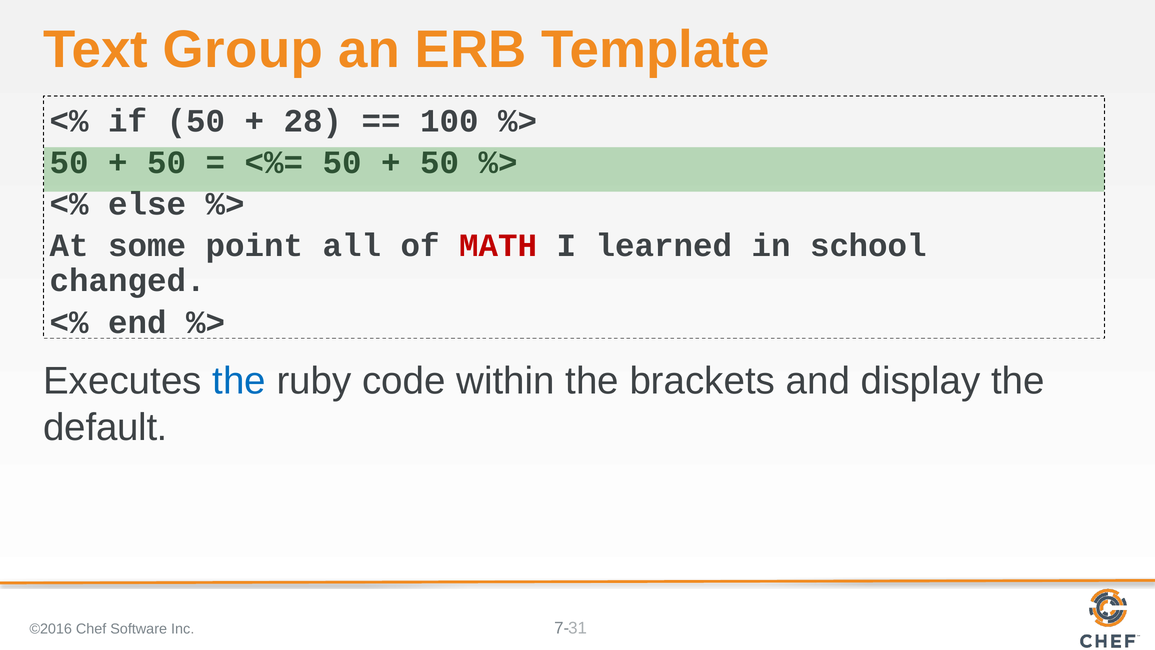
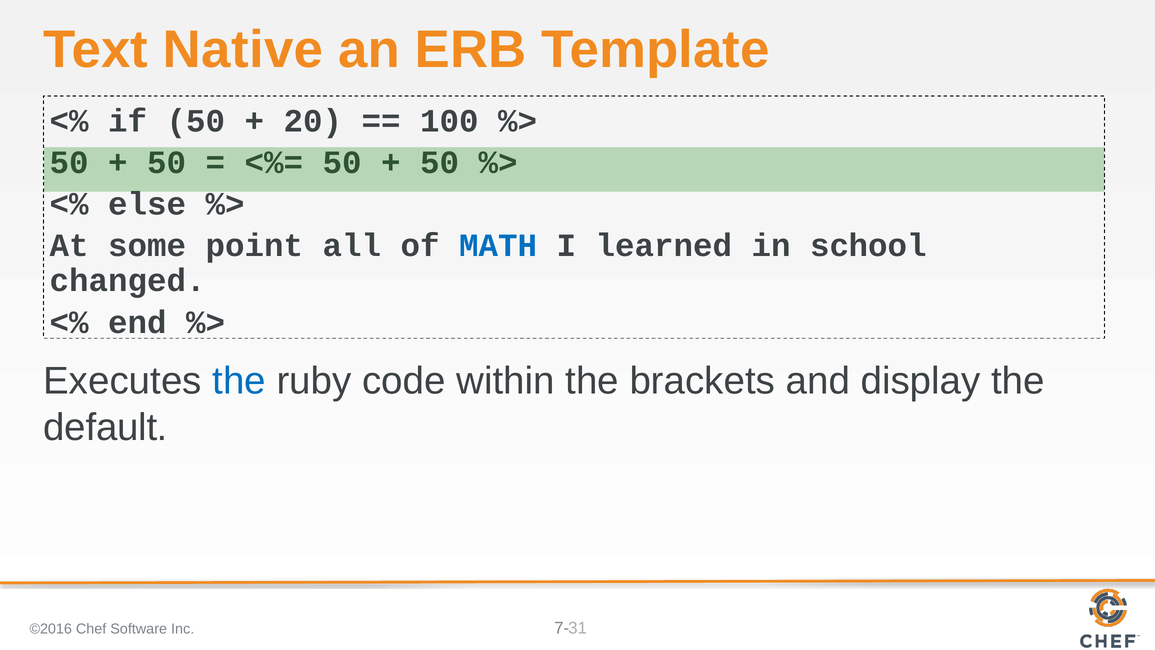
Group: Group -> Native (243, 50)
28: 28 -> 20 (313, 121)
MATH colour: red -> blue (498, 245)
